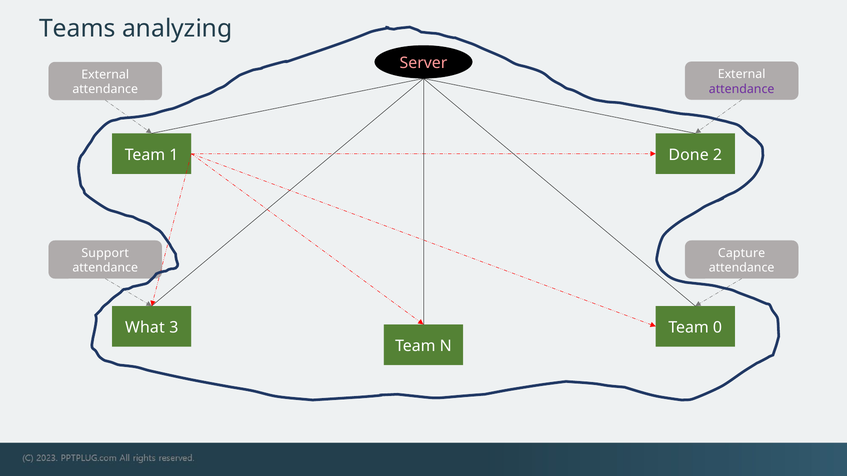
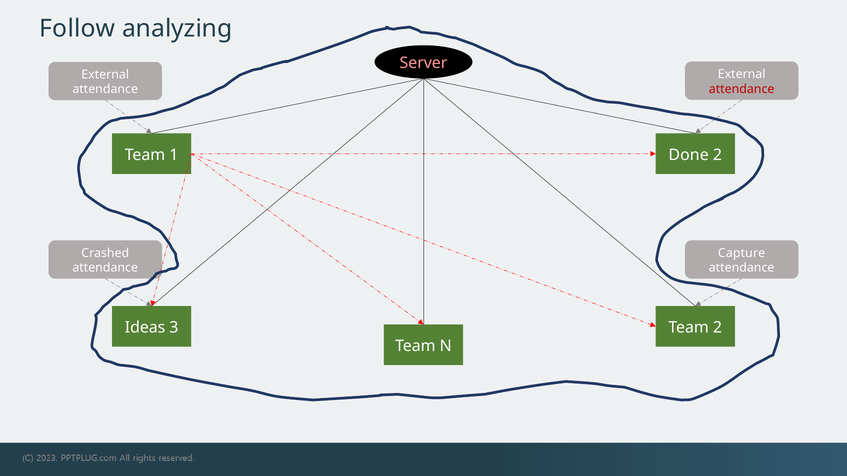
Teams: Teams -> Follow (77, 29)
attendance colour: purple -> red (742, 89)
Support: Support -> Crashed (105, 253)
What: What -> Ideas (145, 328)
Team 0: 0 -> 2 (717, 328)
